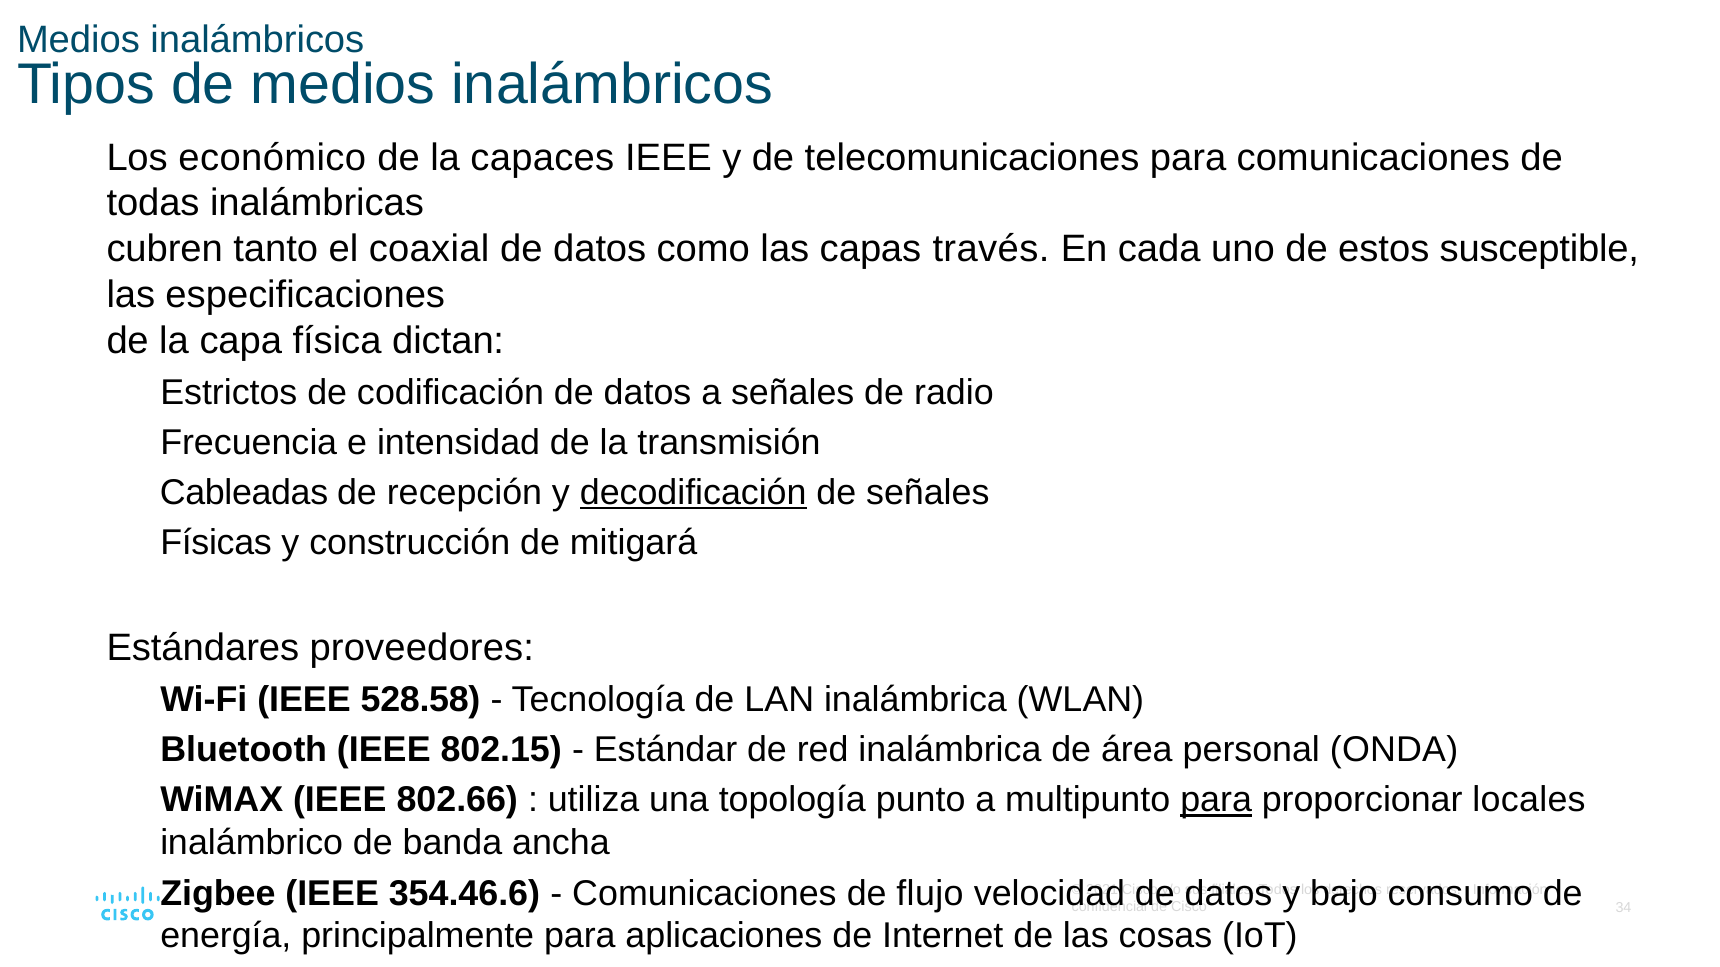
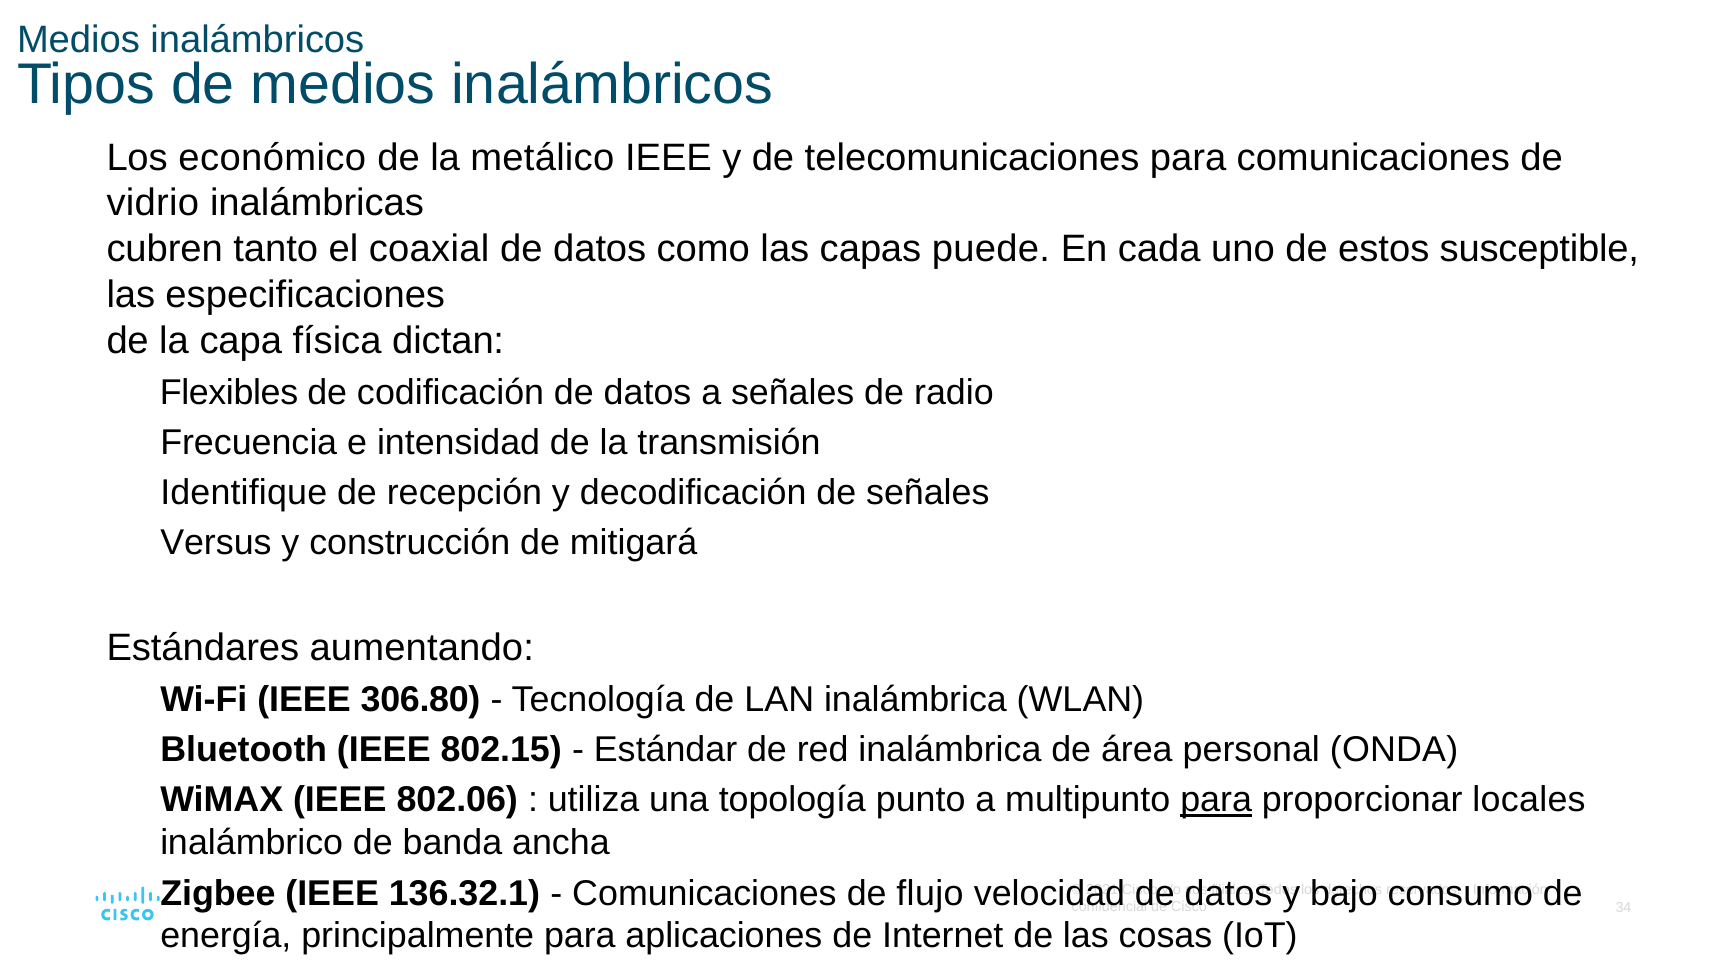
capaces: capaces -> metálico (542, 158)
todas: todas -> vidrio (153, 203)
través: través -> puede (991, 249)
Estrictos: Estrictos -> Flexibles (229, 392)
Cableadas: Cableadas -> Identifique (244, 493)
decodificación underline: present -> none (693, 493)
Físicas: Físicas -> Versus (216, 543)
proveedores: proveedores -> aumentando (422, 649)
528.58: 528.58 -> 306.80 (421, 700)
802.66: 802.66 -> 802.06 (457, 801)
354.46.6: 354.46.6 -> 136.32.1 (464, 894)
